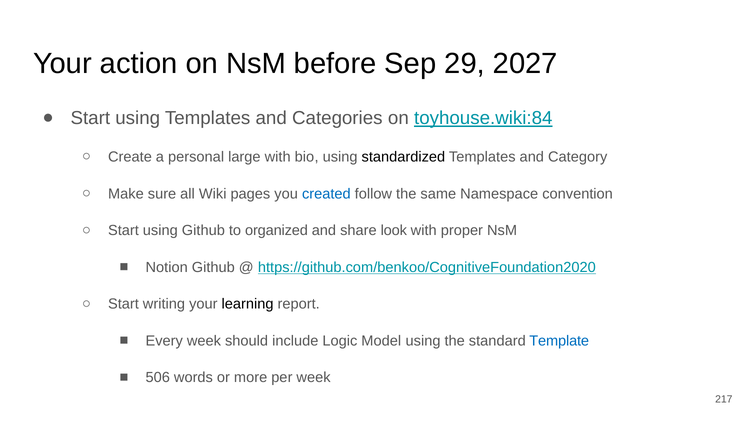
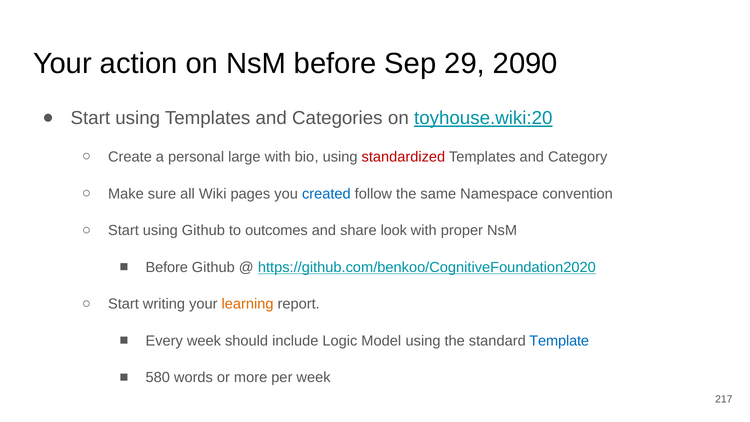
2027: 2027 -> 2090 (525, 64)
toyhouse.wiki:84: toyhouse.wiki:84 -> toyhouse.wiki:20 (483, 118)
standardized colour: black -> red (403, 157)
organized: organized -> outcomes (276, 230)
Notion: Notion -> Before (167, 267)
learning colour: black -> orange (248, 304)
506: 506 -> 580 (158, 377)
